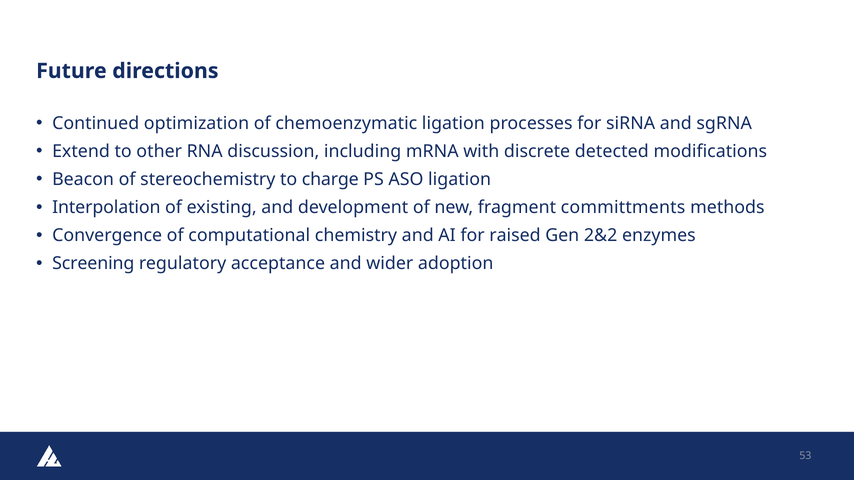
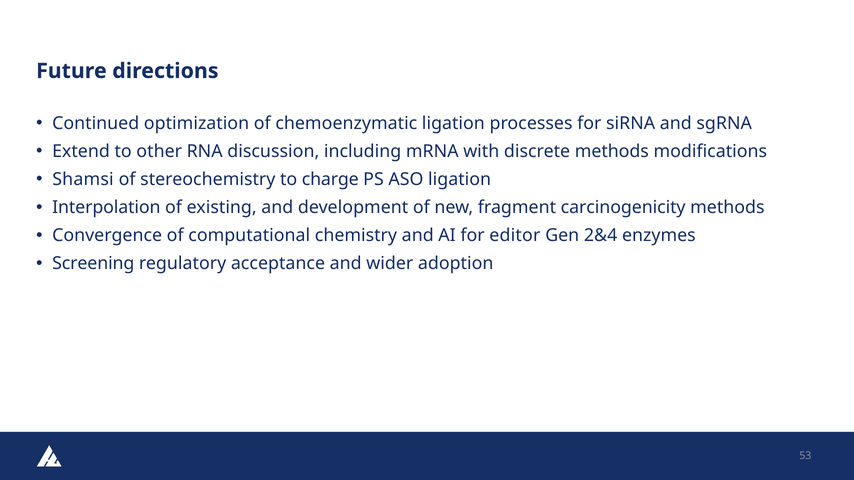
discrete detected: detected -> methods (612, 151)
Beacon: Beacon -> Shamsi (83, 179)
committments: committments -> carcinogenicity (623, 208)
raised: raised -> editor (515, 236)
2&2: 2&2 -> 2&4 (601, 236)
